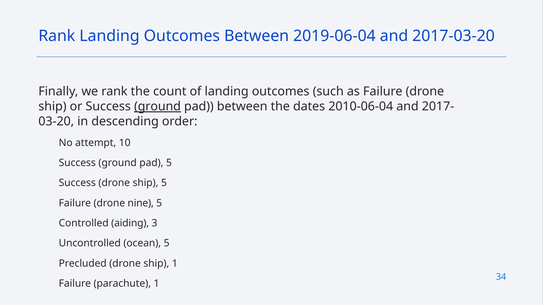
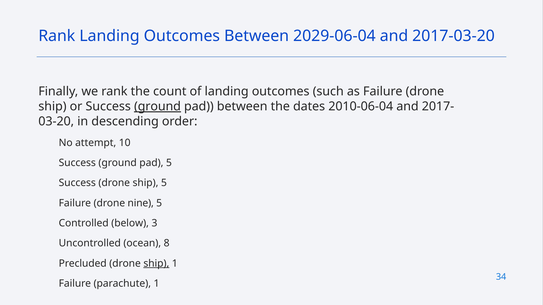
2019-06-04: 2019-06-04 -> 2029-06-04 (334, 36)
aiding: aiding -> below (130, 223)
ocean 5: 5 -> 8 (167, 244)
ship underline: none -> present (156, 264)
